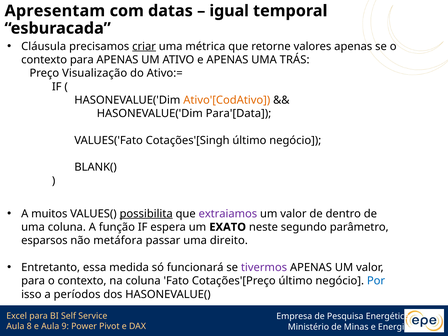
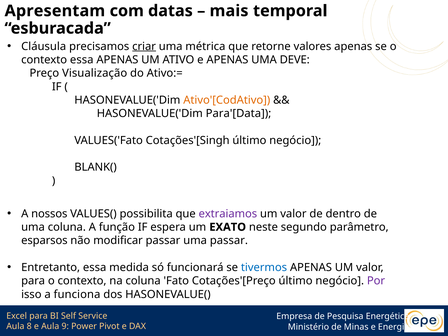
igual: igual -> mais (229, 11)
contexto para: para -> essa (82, 60)
TRÁS: TRÁS -> DEVE (295, 60)
muitos: muitos -> nossos (49, 214)
possibilita underline: present -> none (146, 214)
metáfora: metáfora -> modificar (118, 241)
uma direito: direito -> passar (229, 241)
tivermos colour: purple -> blue (264, 267)
Por colour: blue -> purple (376, 281)
períodos: períodos -> funciona (77, 294)
